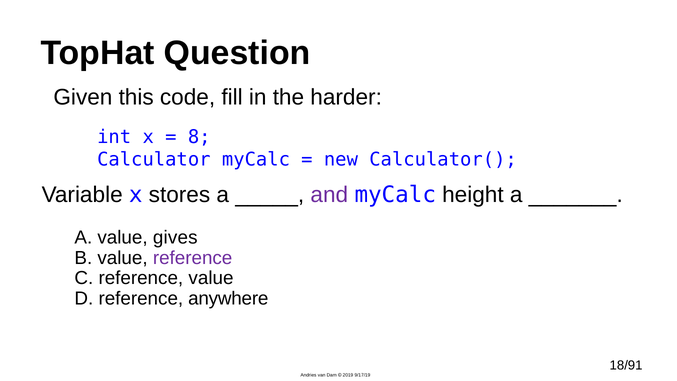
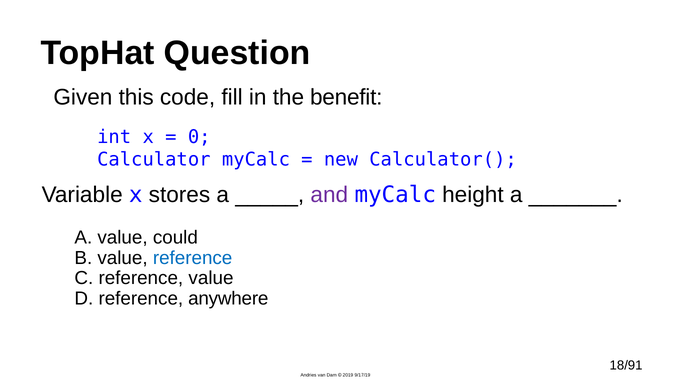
harder: harder -> benefit (346, 97)
8: 8 -> 0 (199, 137)
gives: gives -> could (175, 237)
reference colour: purple -> blue (193, 258)
